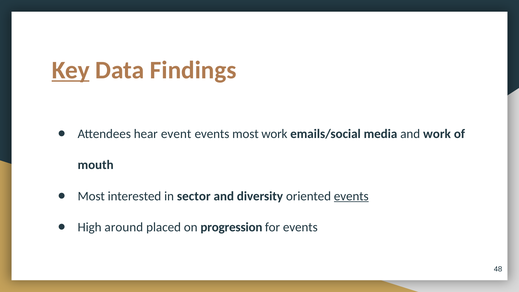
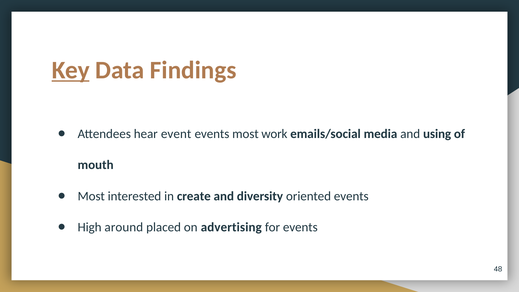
and work: work -> using (437, 134)
sector: sector -> create (194, 196)
events underline: present -> none (351, 196)
progression: progression -> advertising (231, 227)
